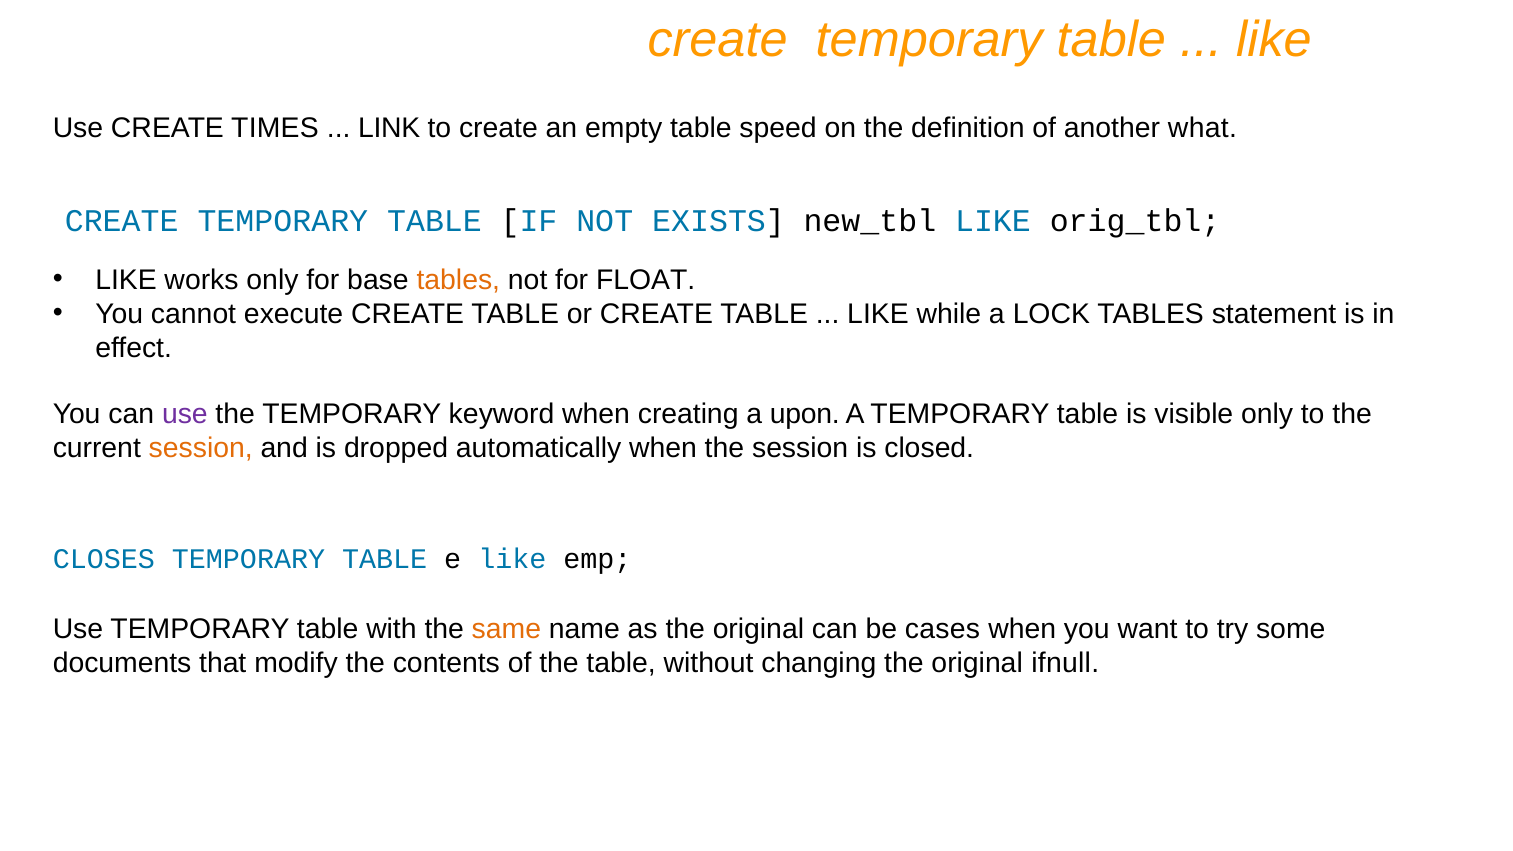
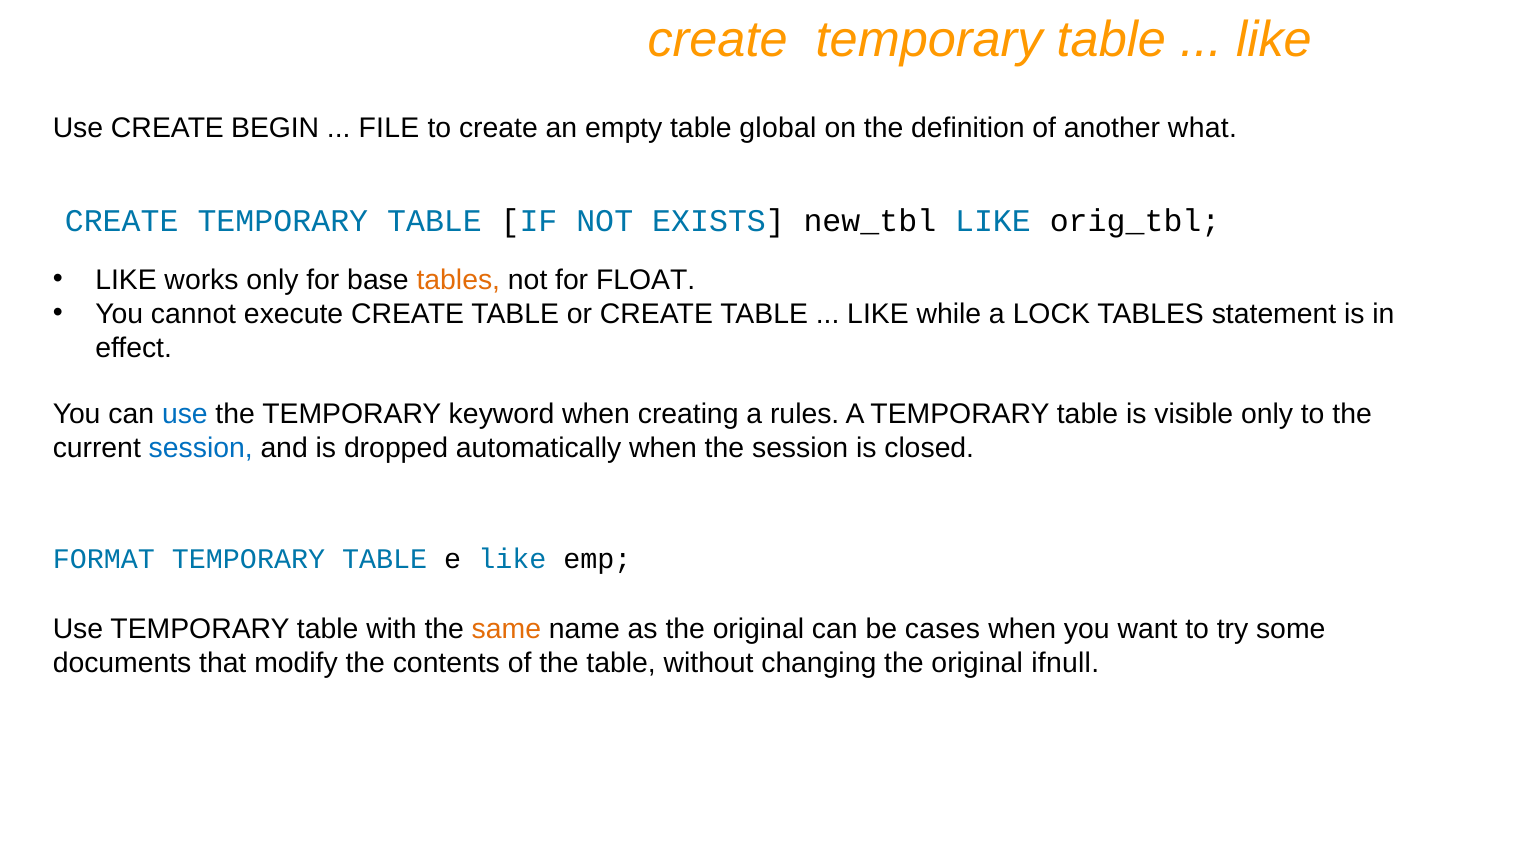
TIMES: TIMES -> BEGIN (275, 129)
LINK: LINK -> FILE (389, 129)
speed: speed -> global (778, 129)
use colour: purple -> blue (185, 415)
upon: upon -> rules (805, 415)
session colour: orange -> blue (201, 449)
CLOSES: CLOSES -> FORMAT (104, 559)
